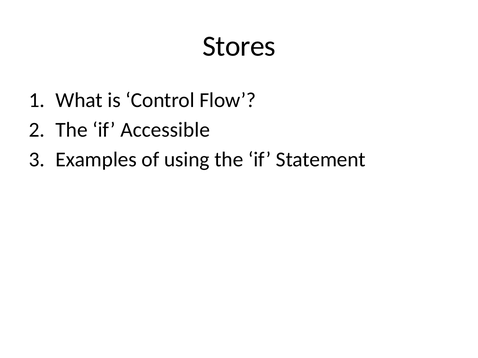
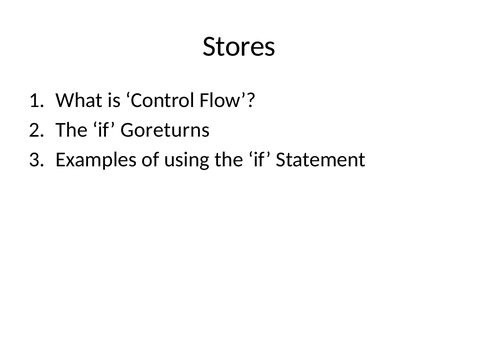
Accessible: Accessible -> Goreturns (165, 130)
